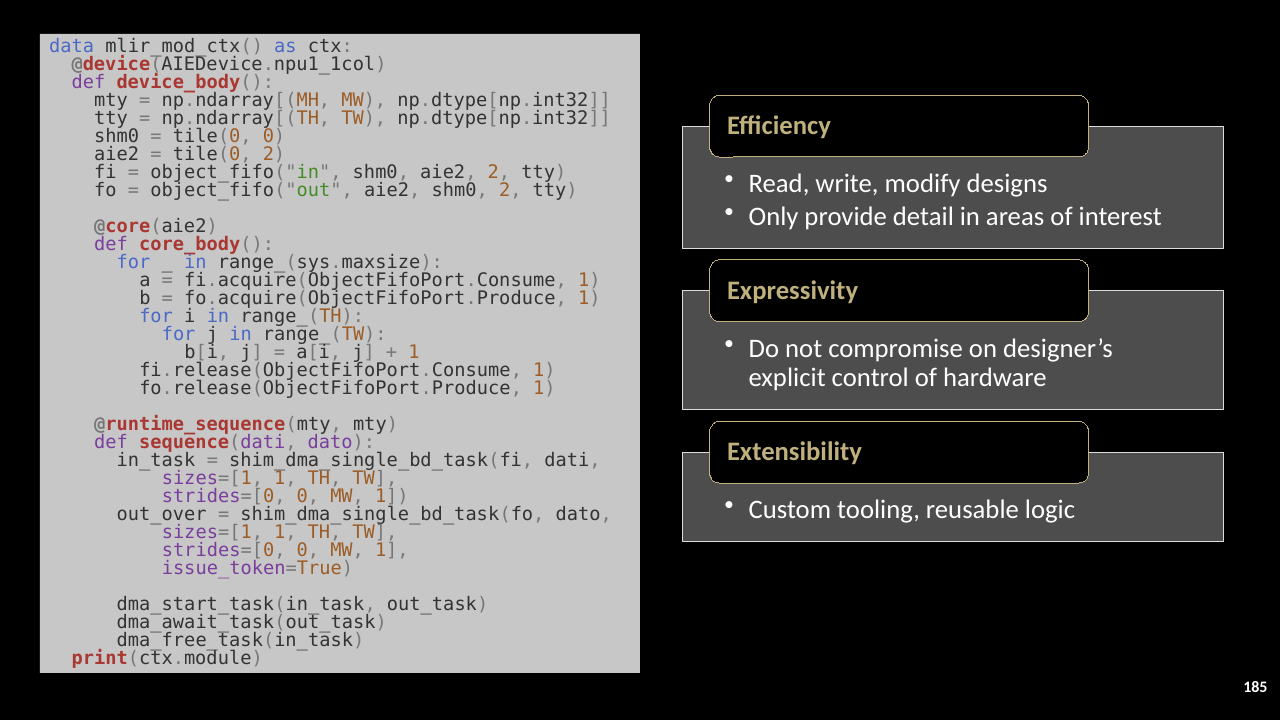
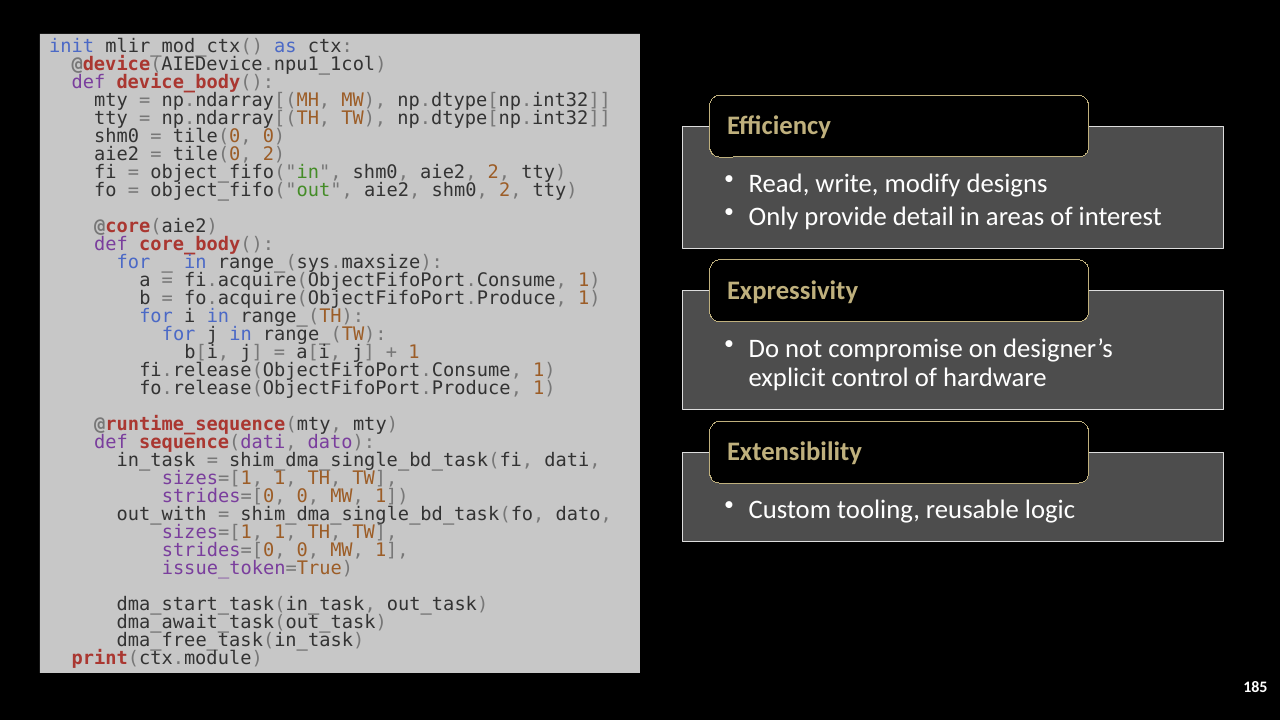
data: data -> init (72, 47)
out_over: out_over -> out_with (162, 514)
